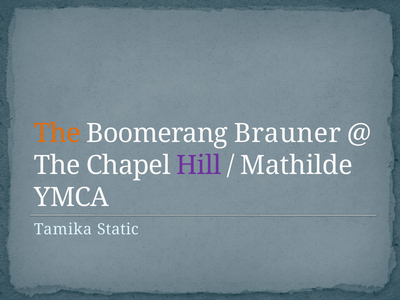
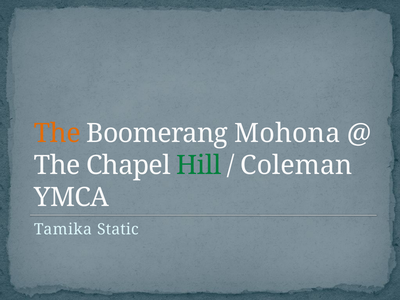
Brauner: Brauner -> Mohona (287, 133)
Hill colour: purple -> green (199, 165)
Mathilde: Mathilde -> Coleman (296, 165)
